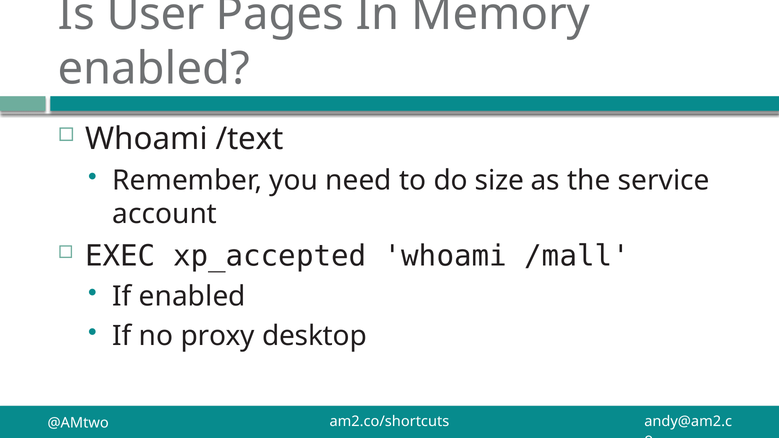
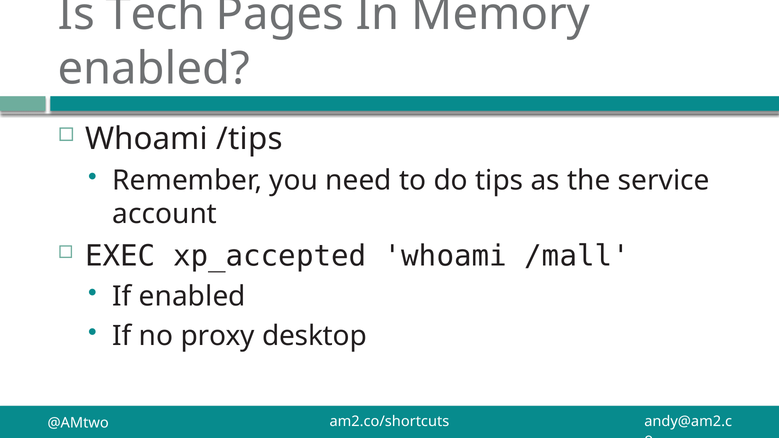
User: User -> Tech (156, 14)
/text: /text -> /tips (250, 139)
size: size -> tips (499, 181)
